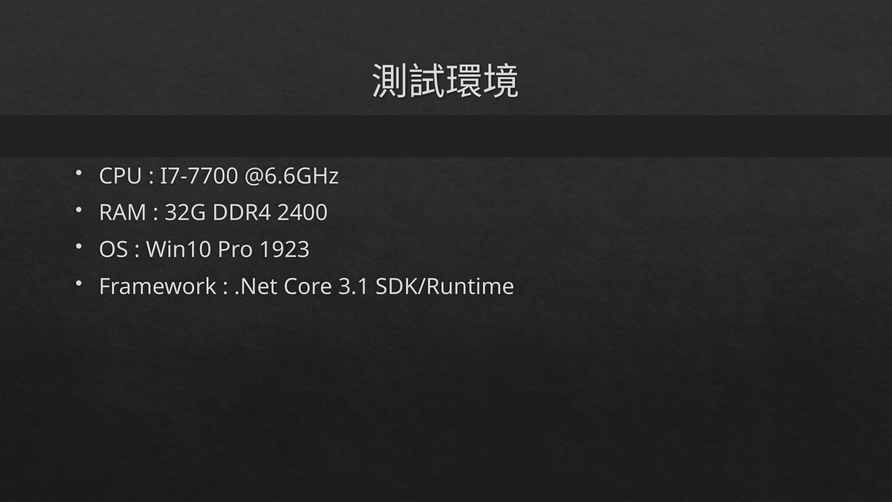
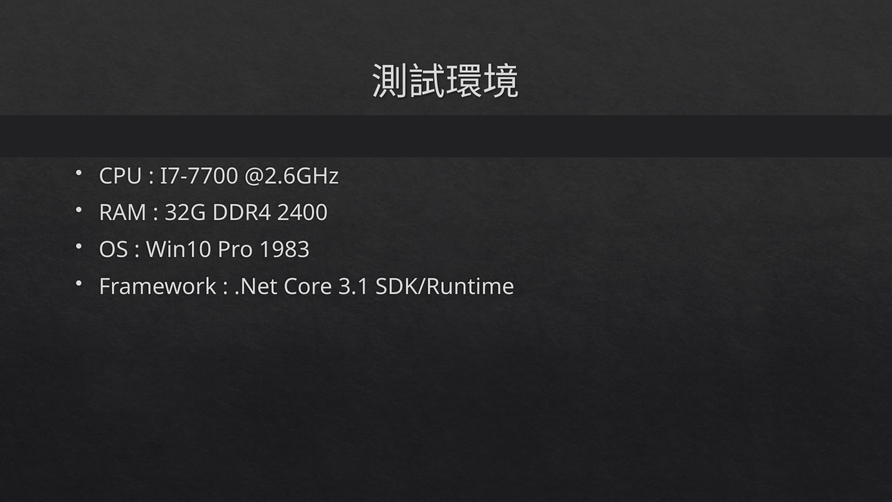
@6.6GHz: @6.6GHz -> @2.6GHz (292, 176)
1923: 1923 -> 1983 (284, 250)
